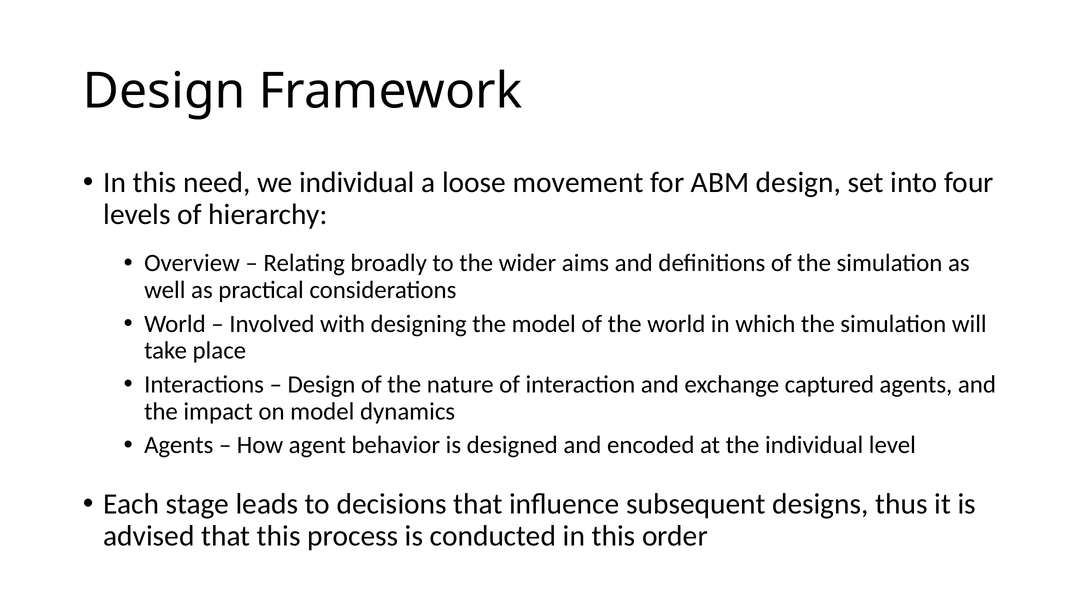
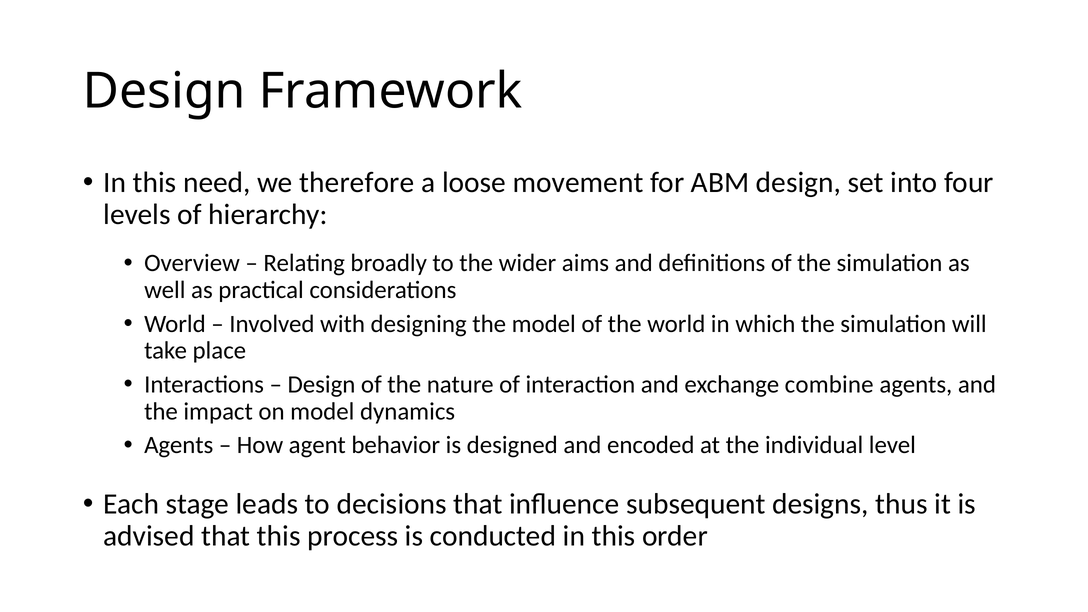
we individual: individual -> therefore (357, 183)
captured: captured -> combine (829, 384)
